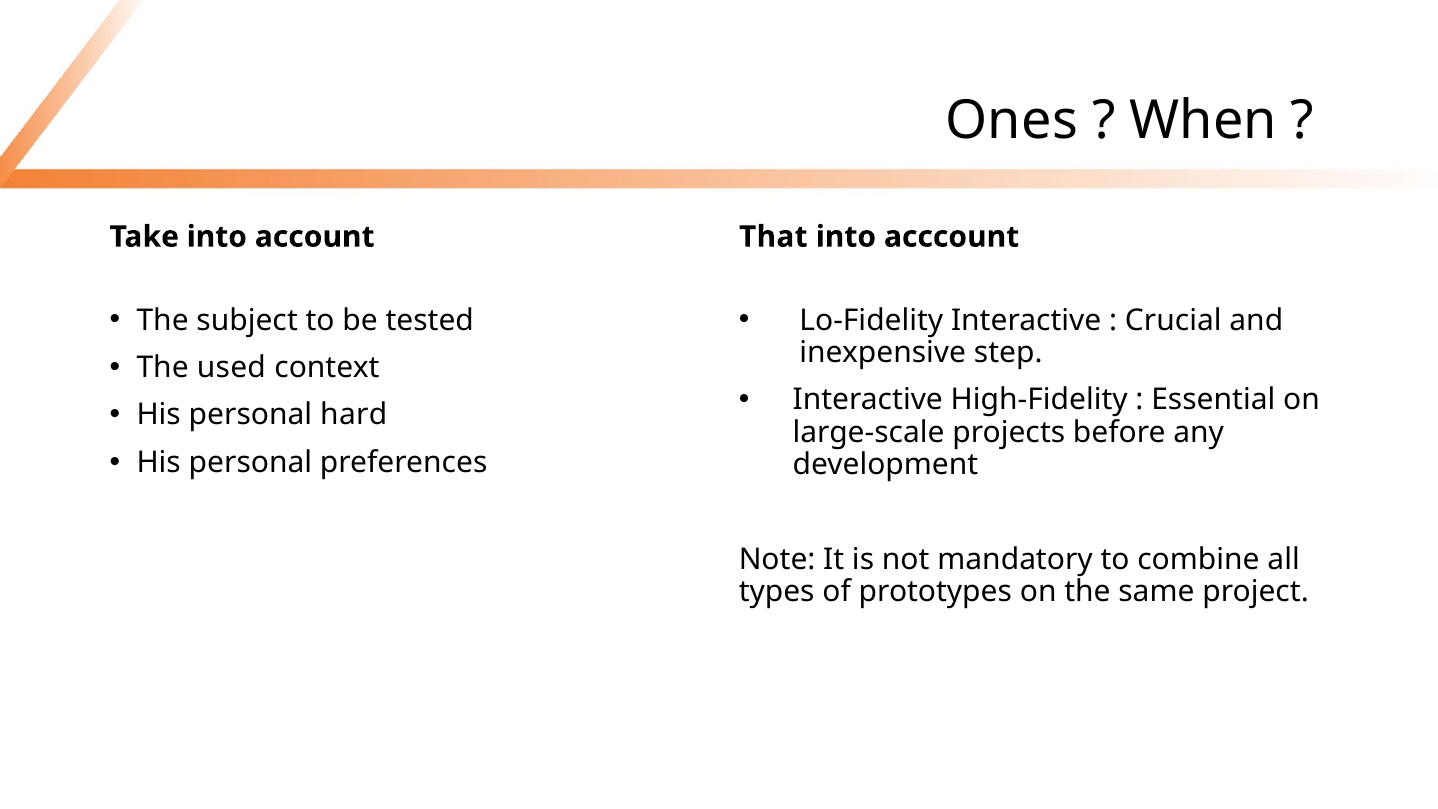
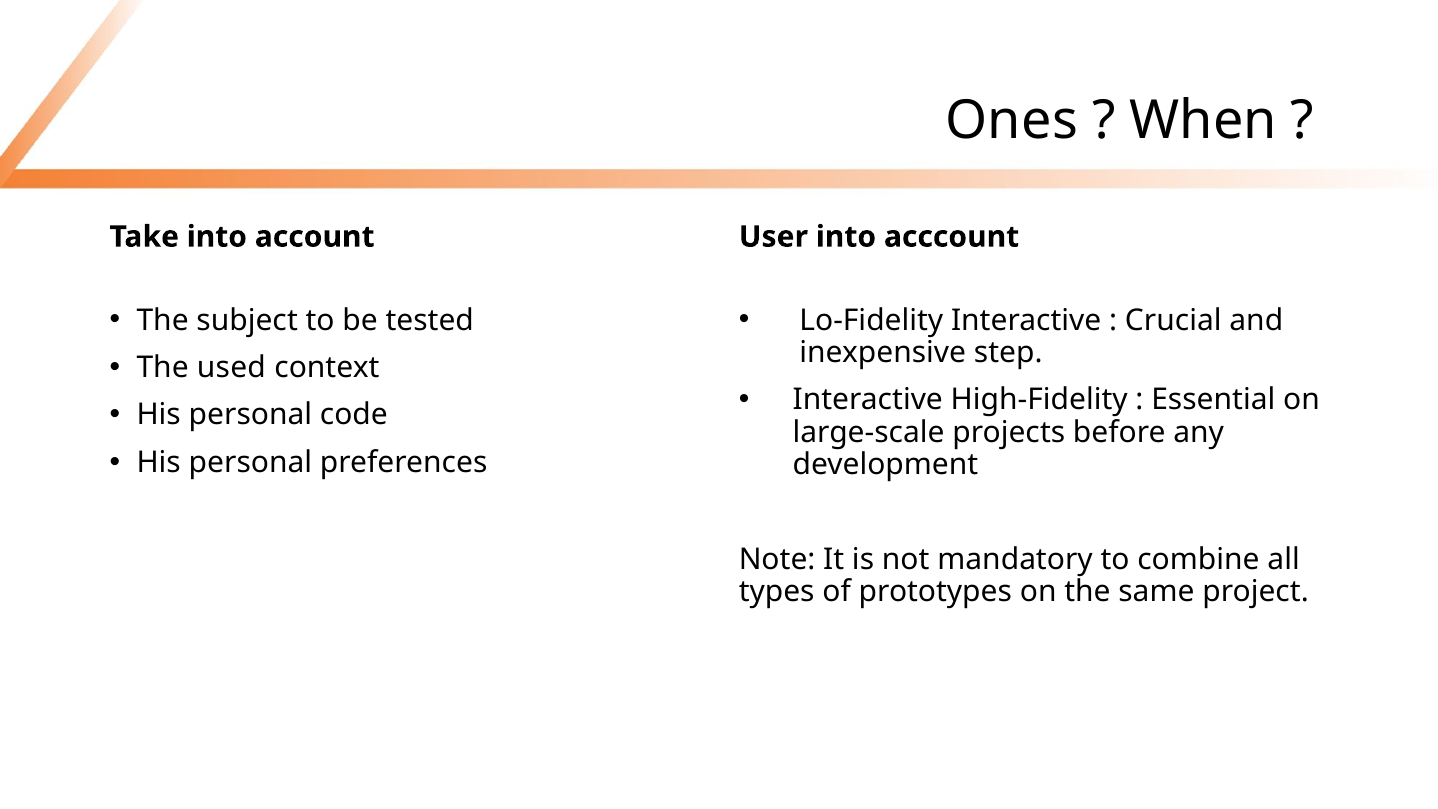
That: That -> User (773, 237)
hard: hard -> code (354, 415)
